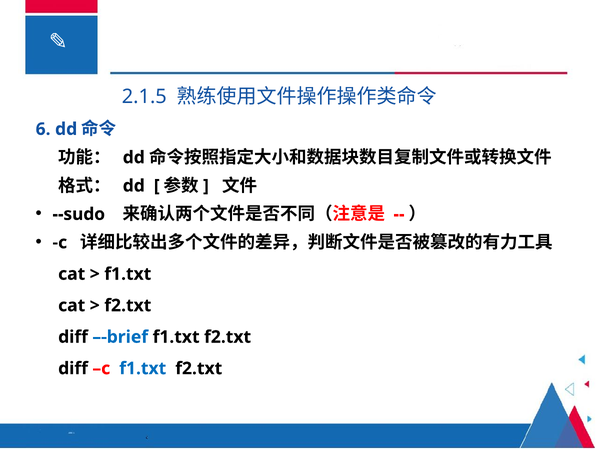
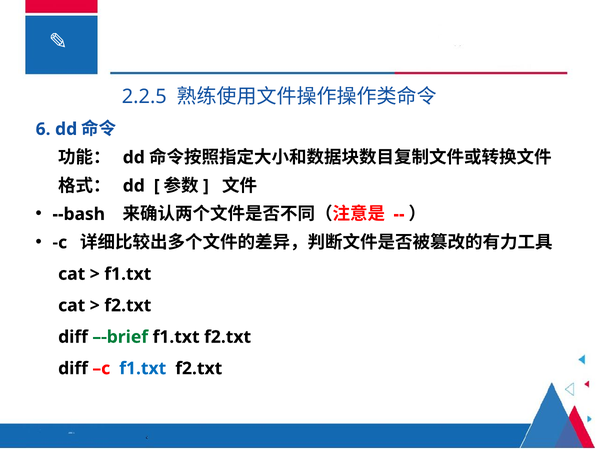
2.1.5: 2.1.5 -> 2.2.5 (144, 97)
--sudo: --sudo -> --bash (79, 214)
–-brief colour: blue -> green (120, 337)
